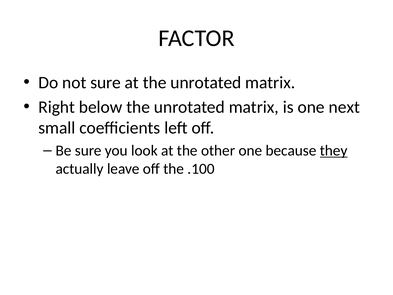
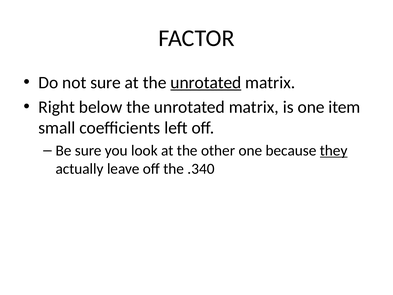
unrotated underline: none -> present (206, 82)
next: next -> item (344, 107)
.100: .100 -> .340 (201, 169)
